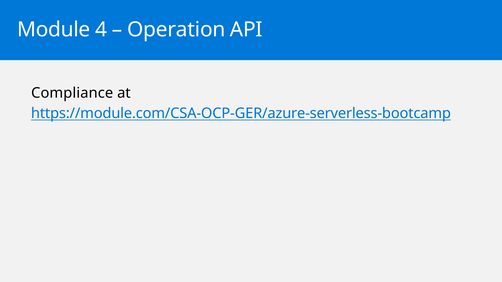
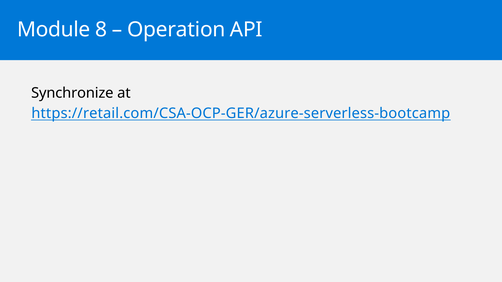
4: 4 -> 8 (101, 30)
Compliance: Compliance -> Synchronize (72, 93)
https://module.com/CSA-OCP-GER/azure-serverless-bootcamp: https://module.com/CSA-OCP-GER/azure-serverless-bootcamp -> https://retail.com/CSA-OCP-GER/azure-serverless-bootcamp (241, 113)
